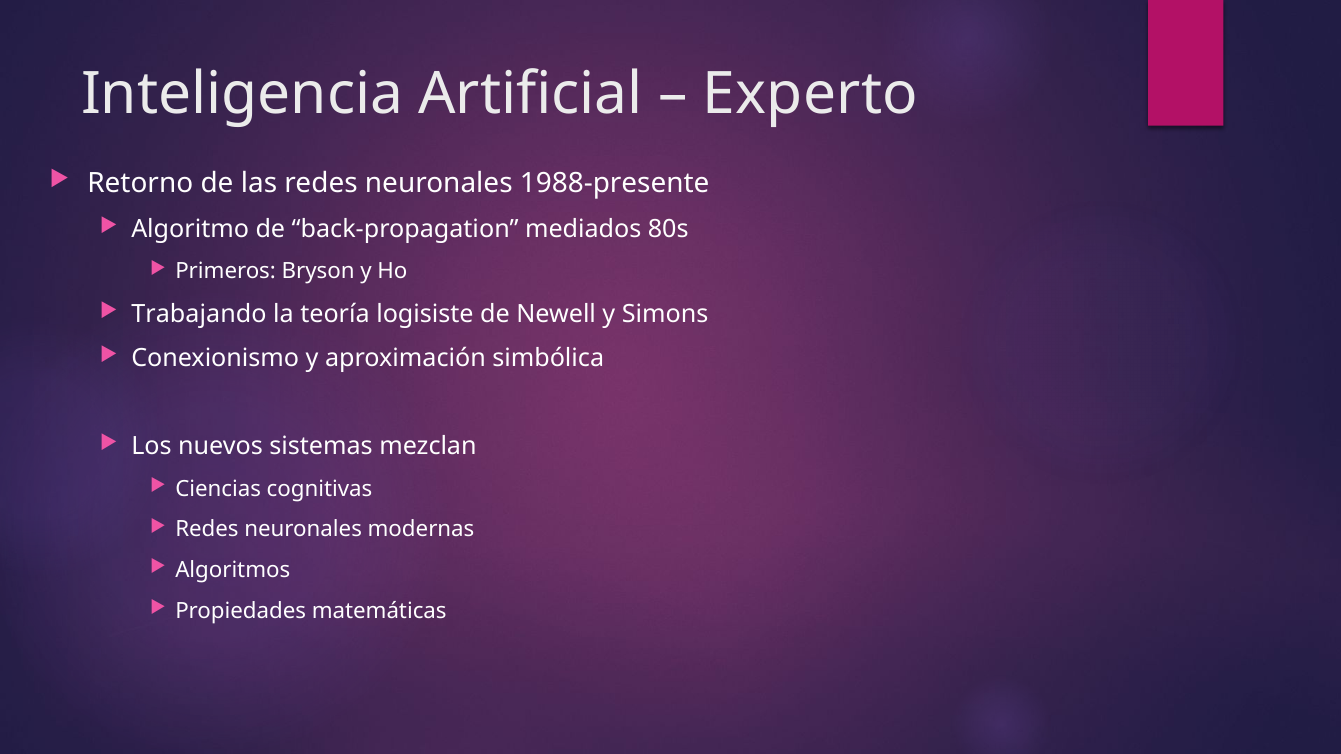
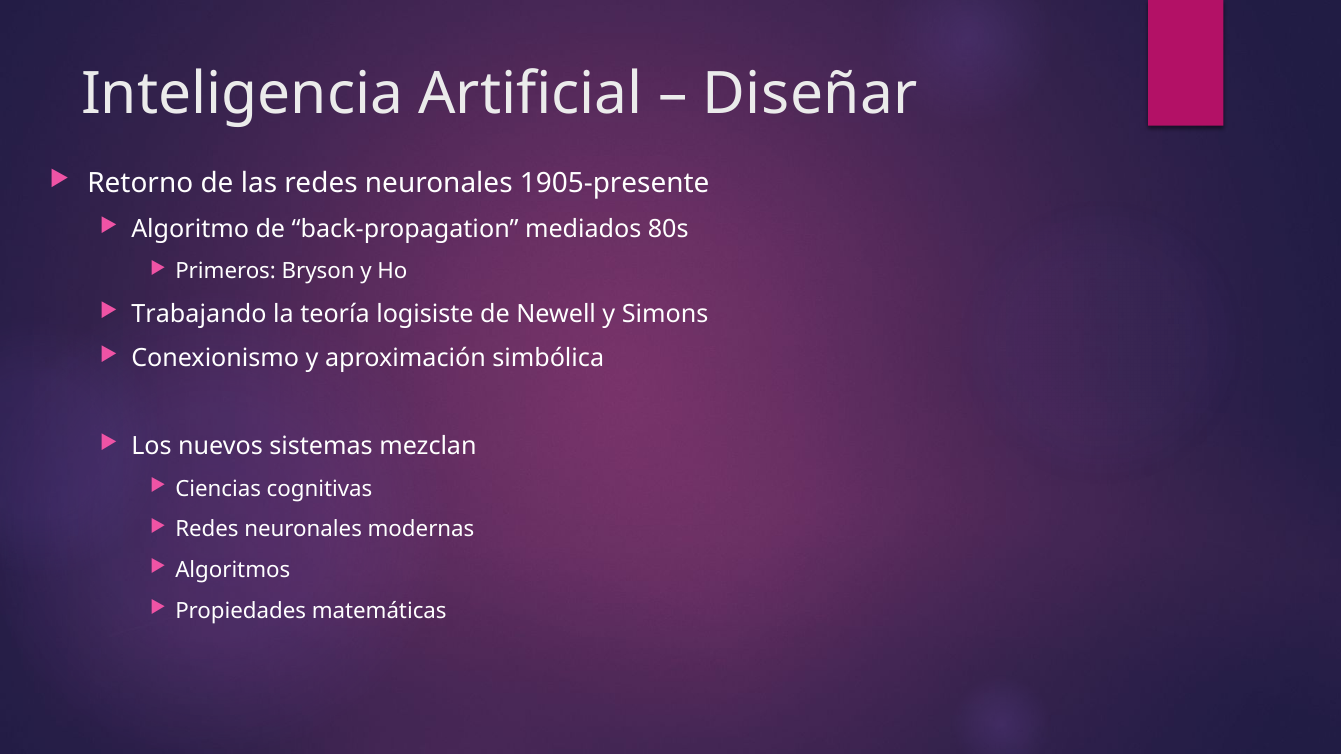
Experto: Experto -> Diseñar (810, 94)
1988-presente: 1988-presente -> 1905-presente (615, 184)
